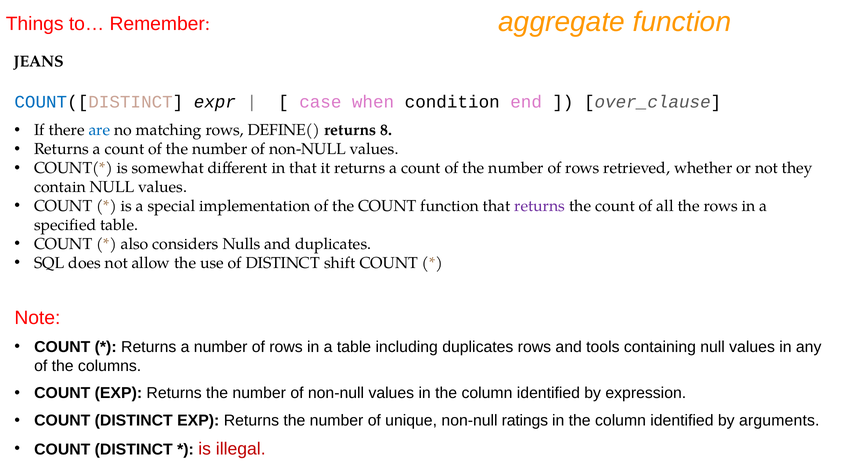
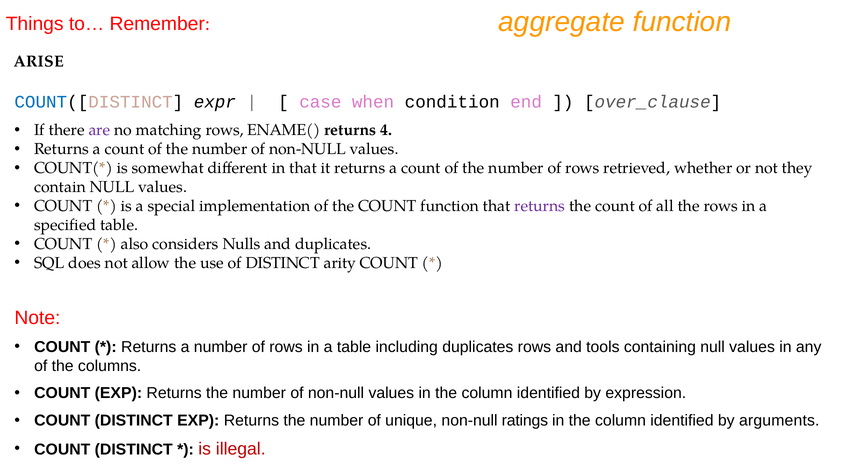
JEANS: JEANS -> ARISE (39, 62)
are colour: blue -> purple (99, 130)
DEFINE(: DEFINE( -> ENAME( (284, 130)
8: 8 -> 4 (386, 130)
shift: shift -> arity (340, 263)
